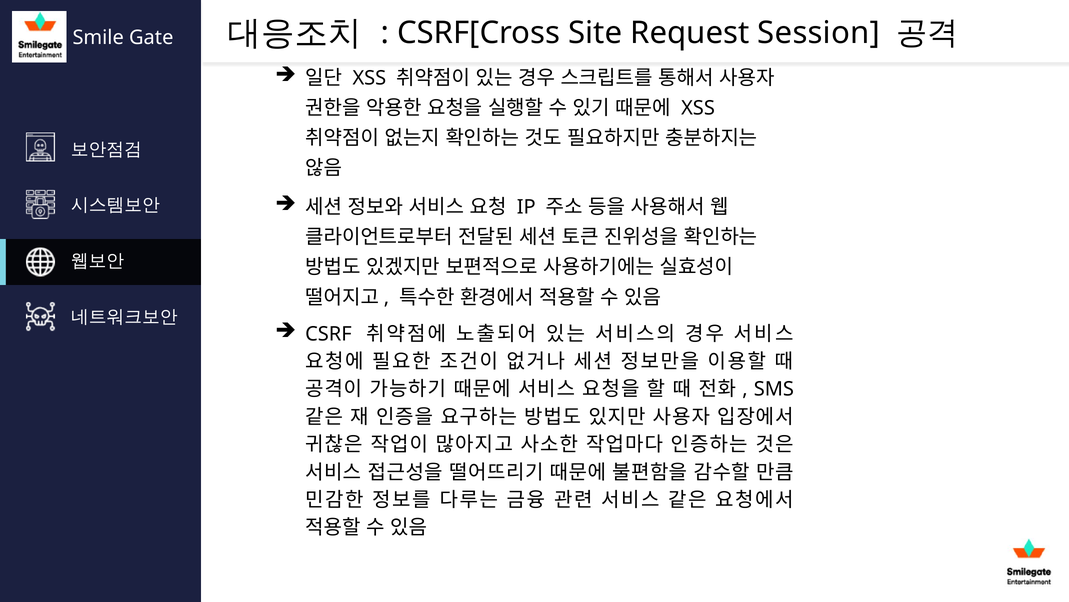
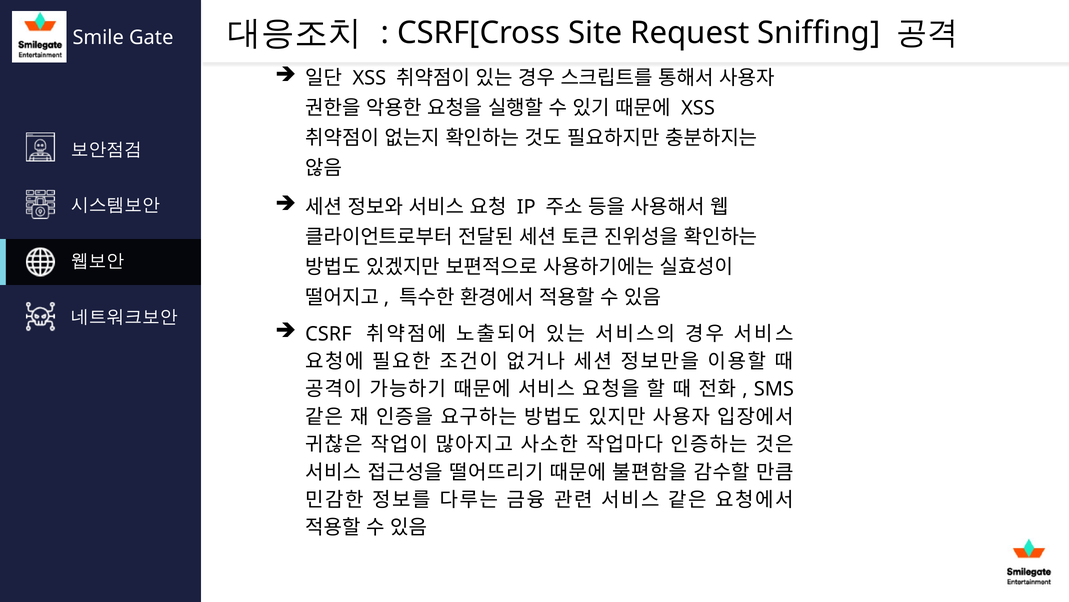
Session: Session -> Sniffing (819, 33)
